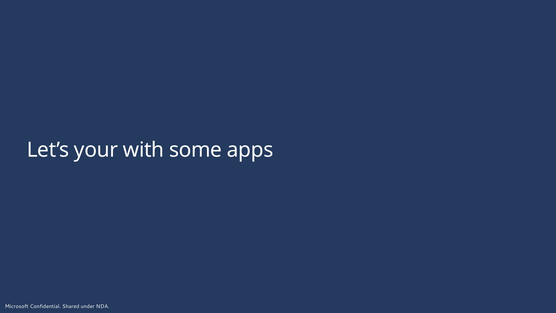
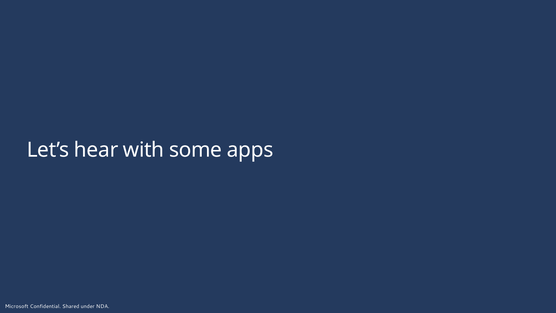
your: your -> hear (96, 150)
